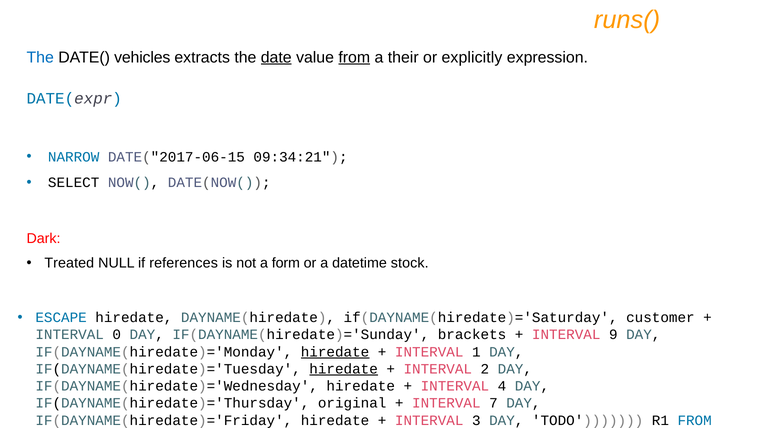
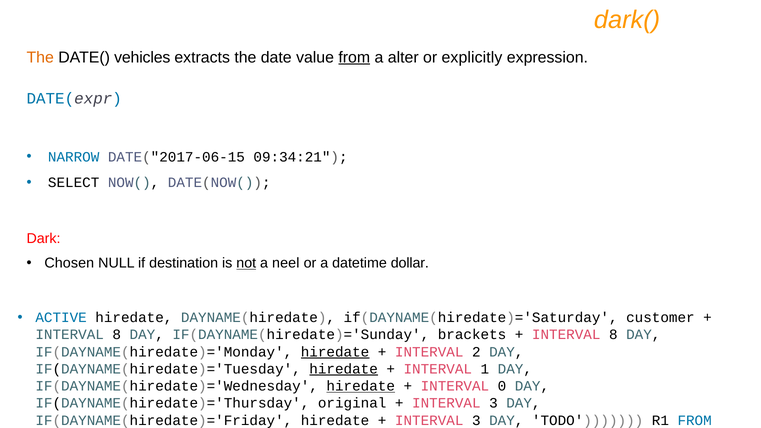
runs(: runs( -> dark( (627, 20)
The colour: blue -> orange (40, 57)
date underline: present -> none (276, 57)
their: their -> alter (403, 57)
Treated: Treated -> Chosen (69, 263)
references: references -> destination (184, 263)
not underline: none -> present (246, 263)
form: form -> neel (286, 263)
stock: stock -> dollar (410, 263)
ESCAPE: ESCAPE -> ACTIVE (61, 318)
0: 0 -> 8 (117, 335)
9: 9 -> 8 (613, 335)
1: 1 -> 2 (476, 352)
2: 2 -> 1 (485, 369)
hiredate underline: none -> present (361, 386)
4: 4 -> 0 (502, 386)
7: 7 -> 3 (493, 403)
